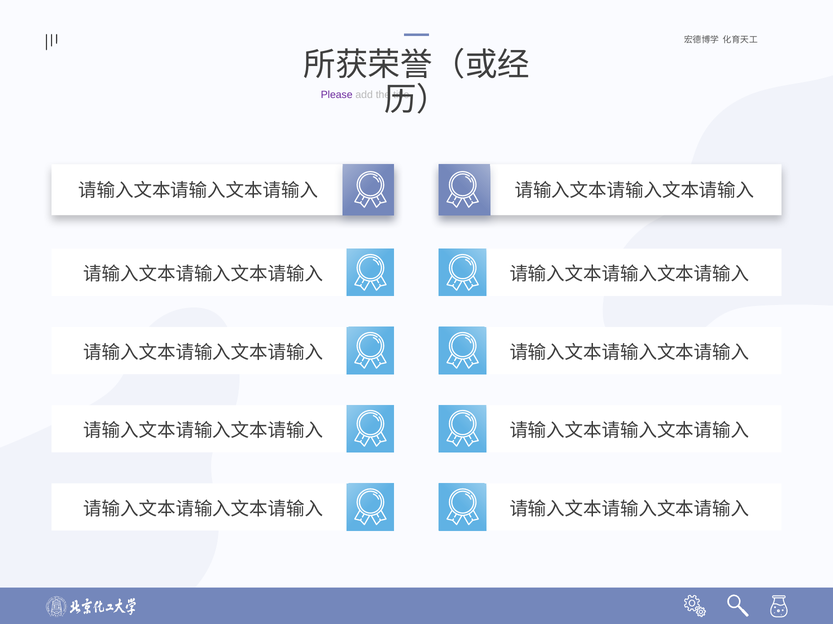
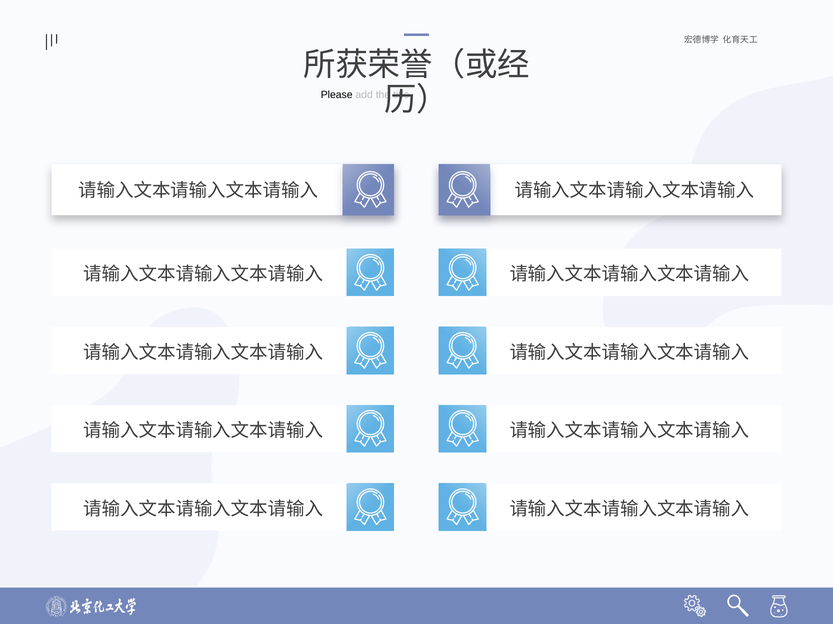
Please colour: purple -> black (337, 95)
